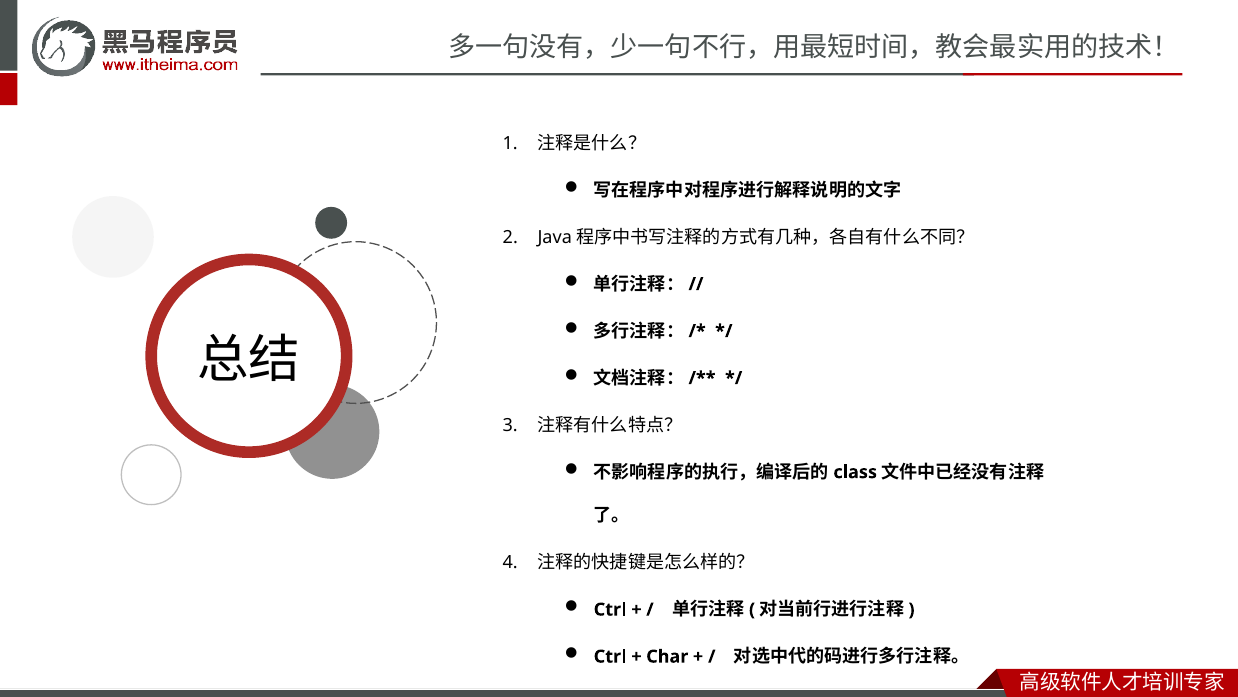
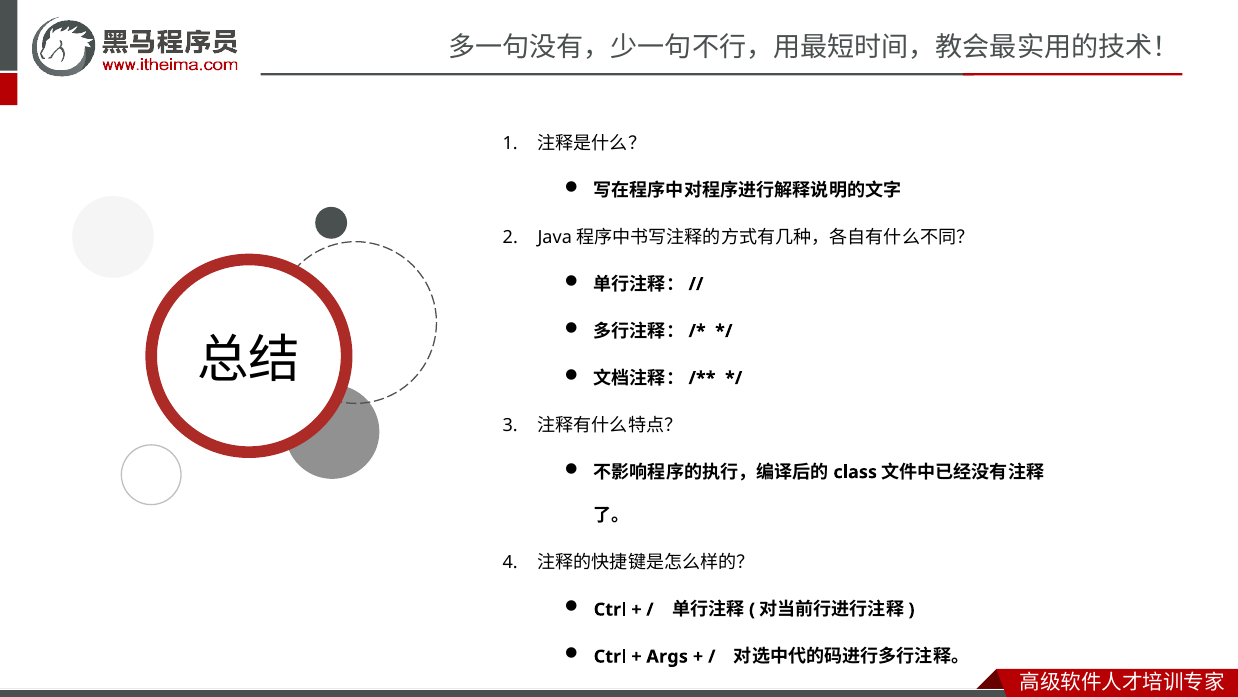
Char: Char -> Args (667, 656)
